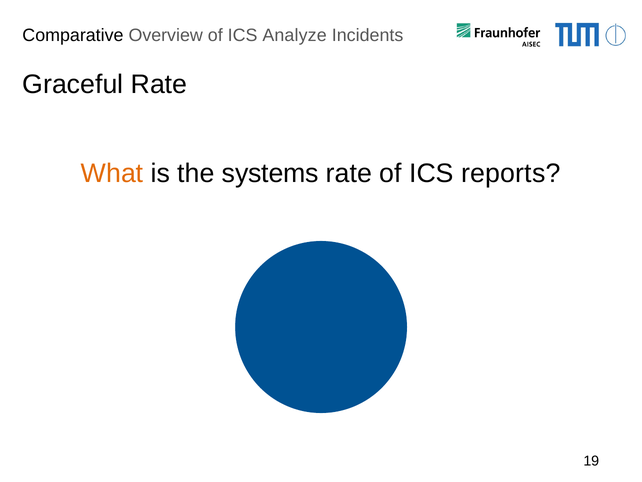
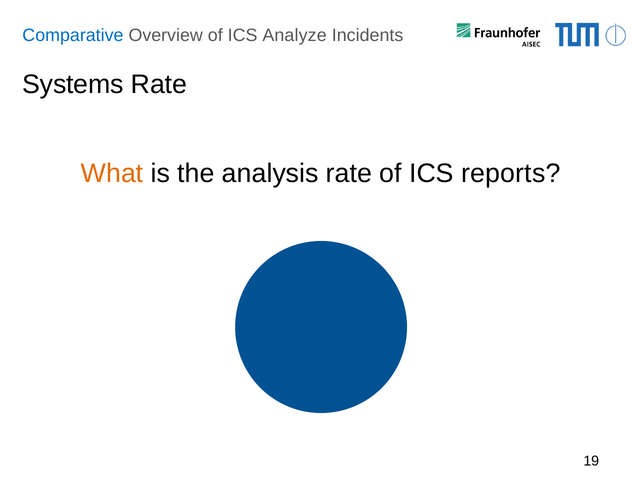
Comparative colour: black -> blue (73, 35)
Graceful: Graceful -> Systems (73, 84)
systems: systems -> analysis (270, 173)
